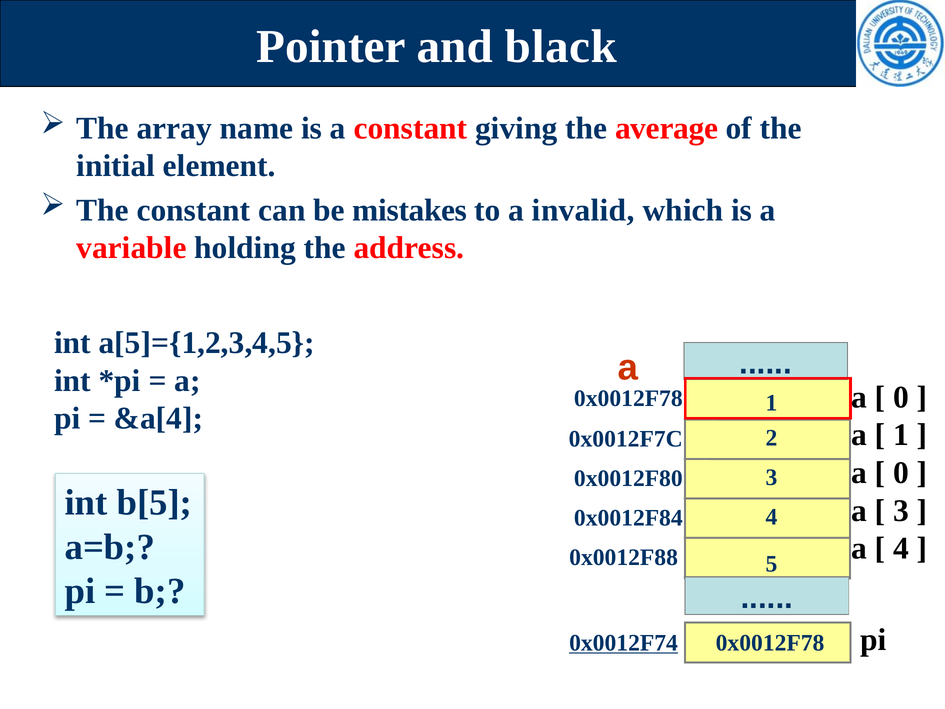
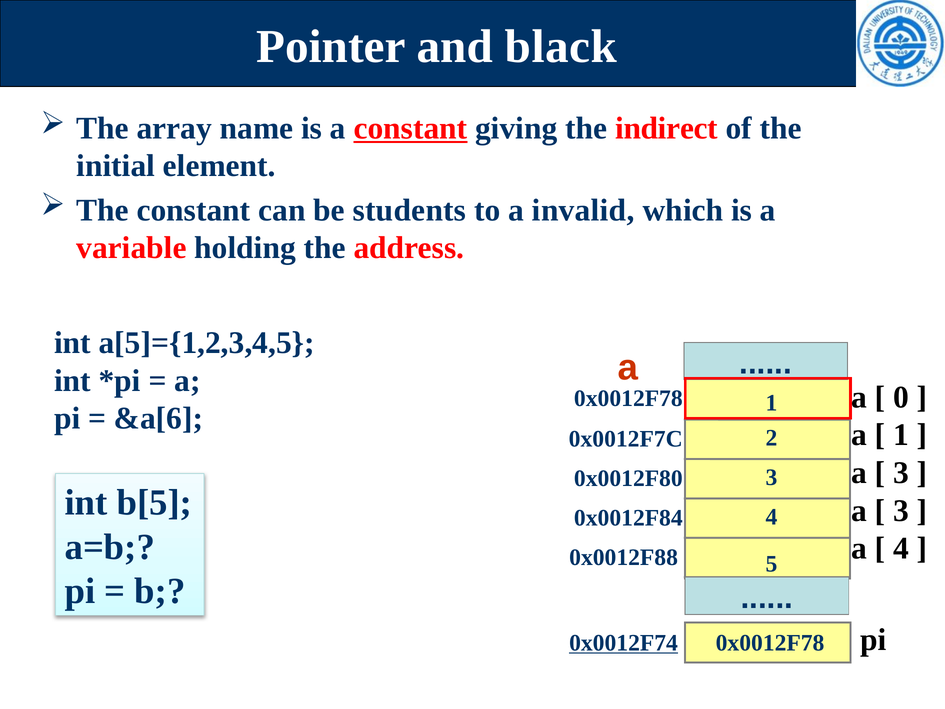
constant underline: none -> present (410, 128)
average: average -> indirect (667, 128)
mistakes: mistakes -> students (409, 210)
&a[4: &a[4 -> &a[6 (159, 418)
0: 0 -> 3 (901, 473)
